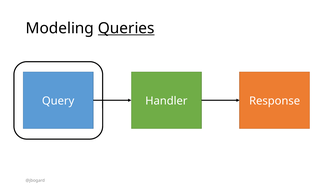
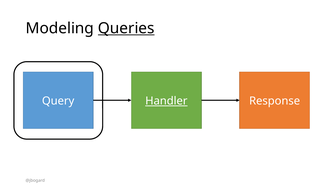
Handler underline: none -> present (166, 101)
